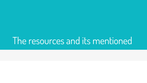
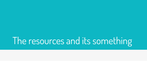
mentioned: mentioned -> something (112, 41)
